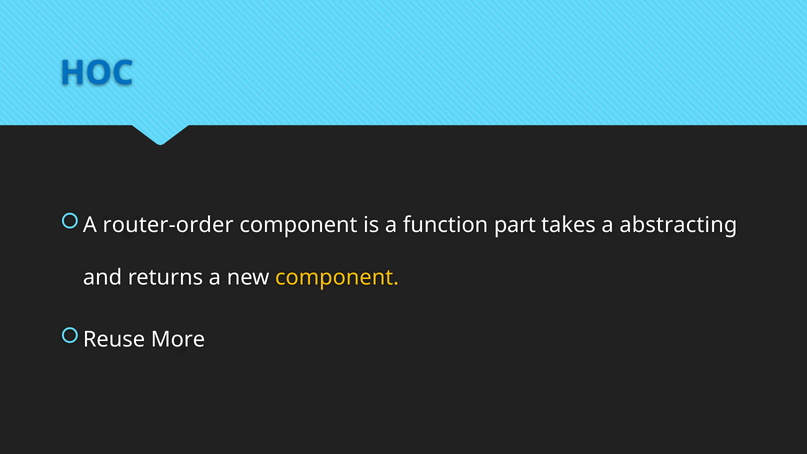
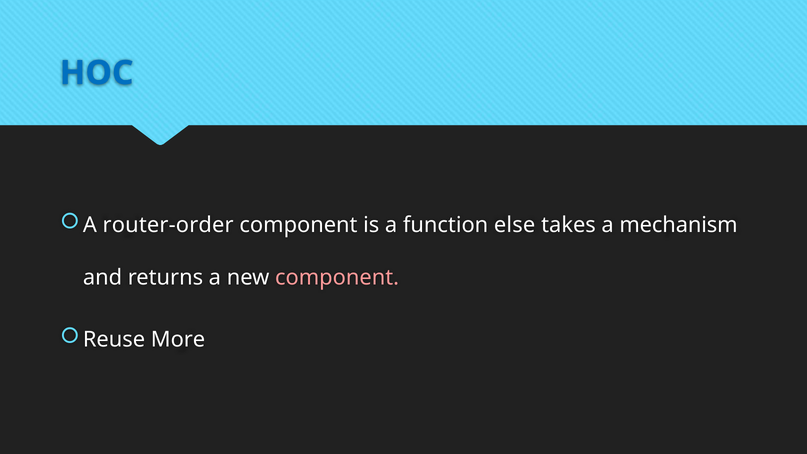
part: part -> else (515, 225)
abstracting: abstracting -> mechanism (679, 225)
component colour: yellow -> pink (337, 277)
